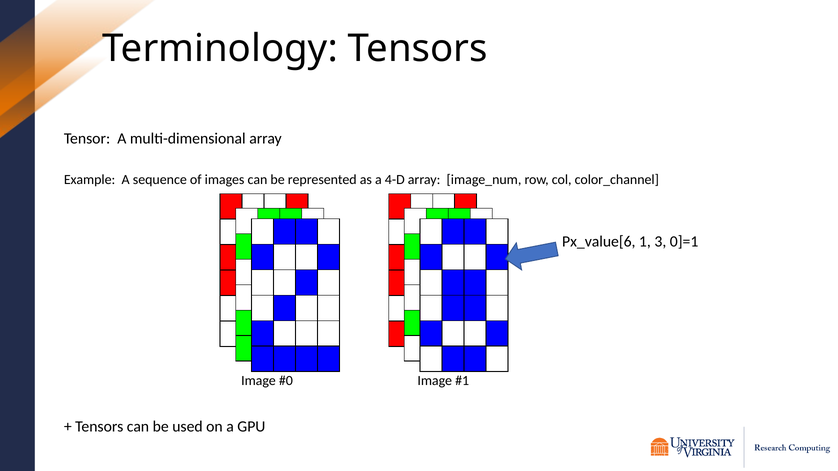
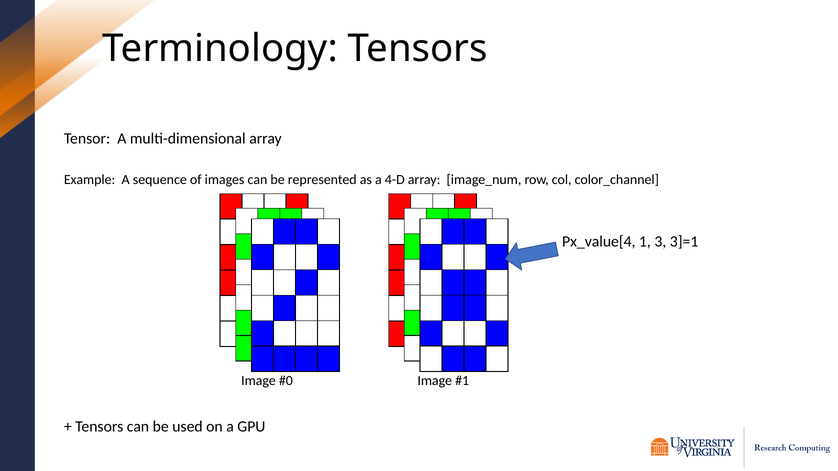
Px_value[6: Px_value[6 -> Px_value[4 (599, 242)
0]=1: 0]=1 -> 3]=1 (684, 242)
